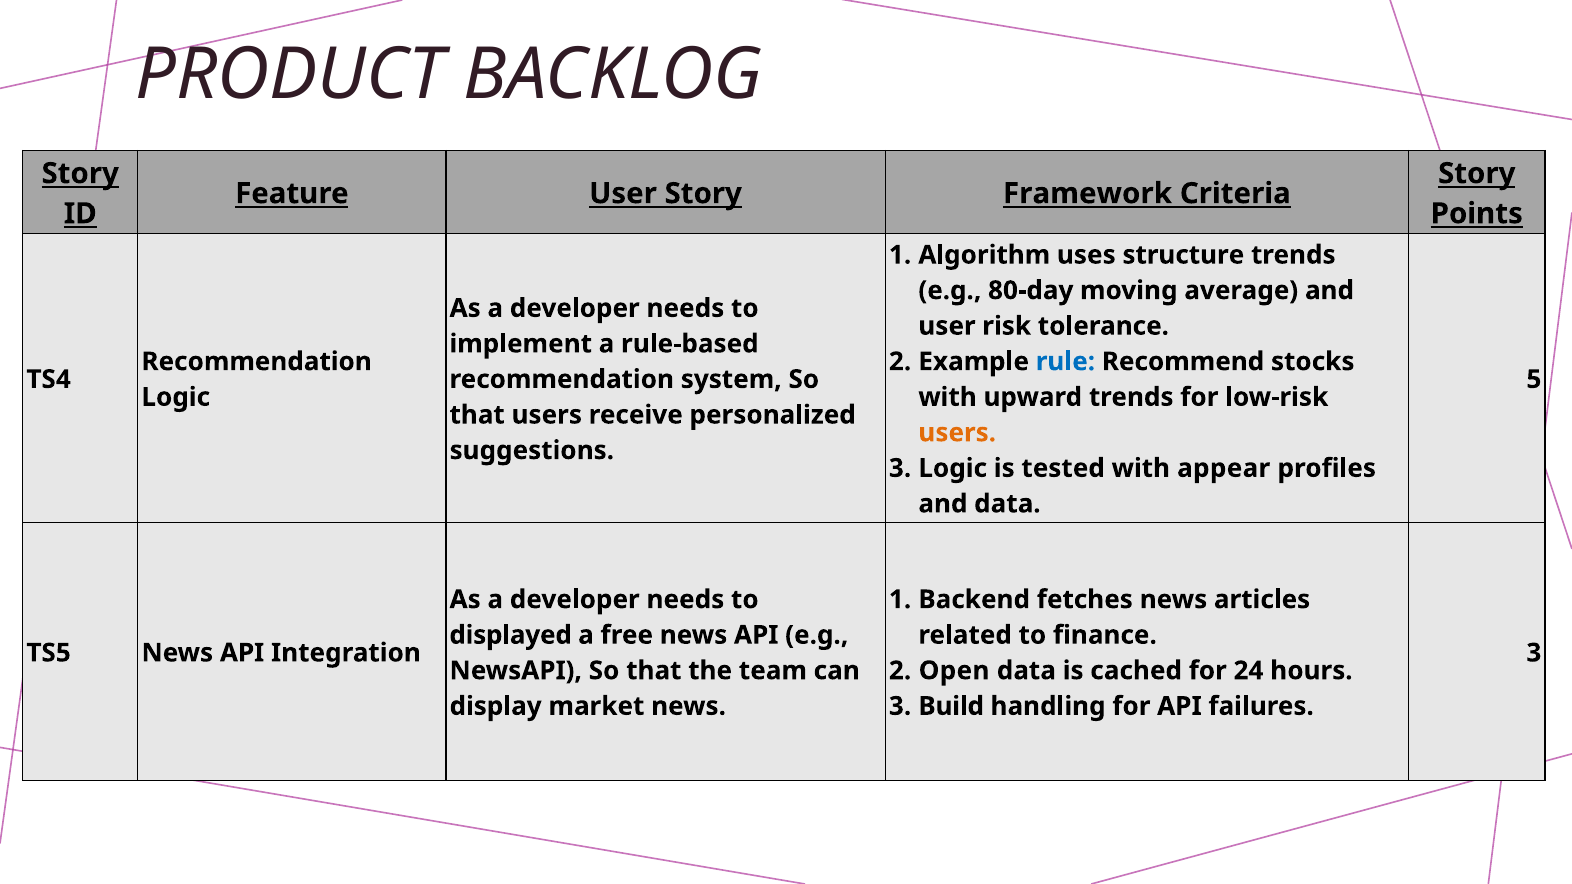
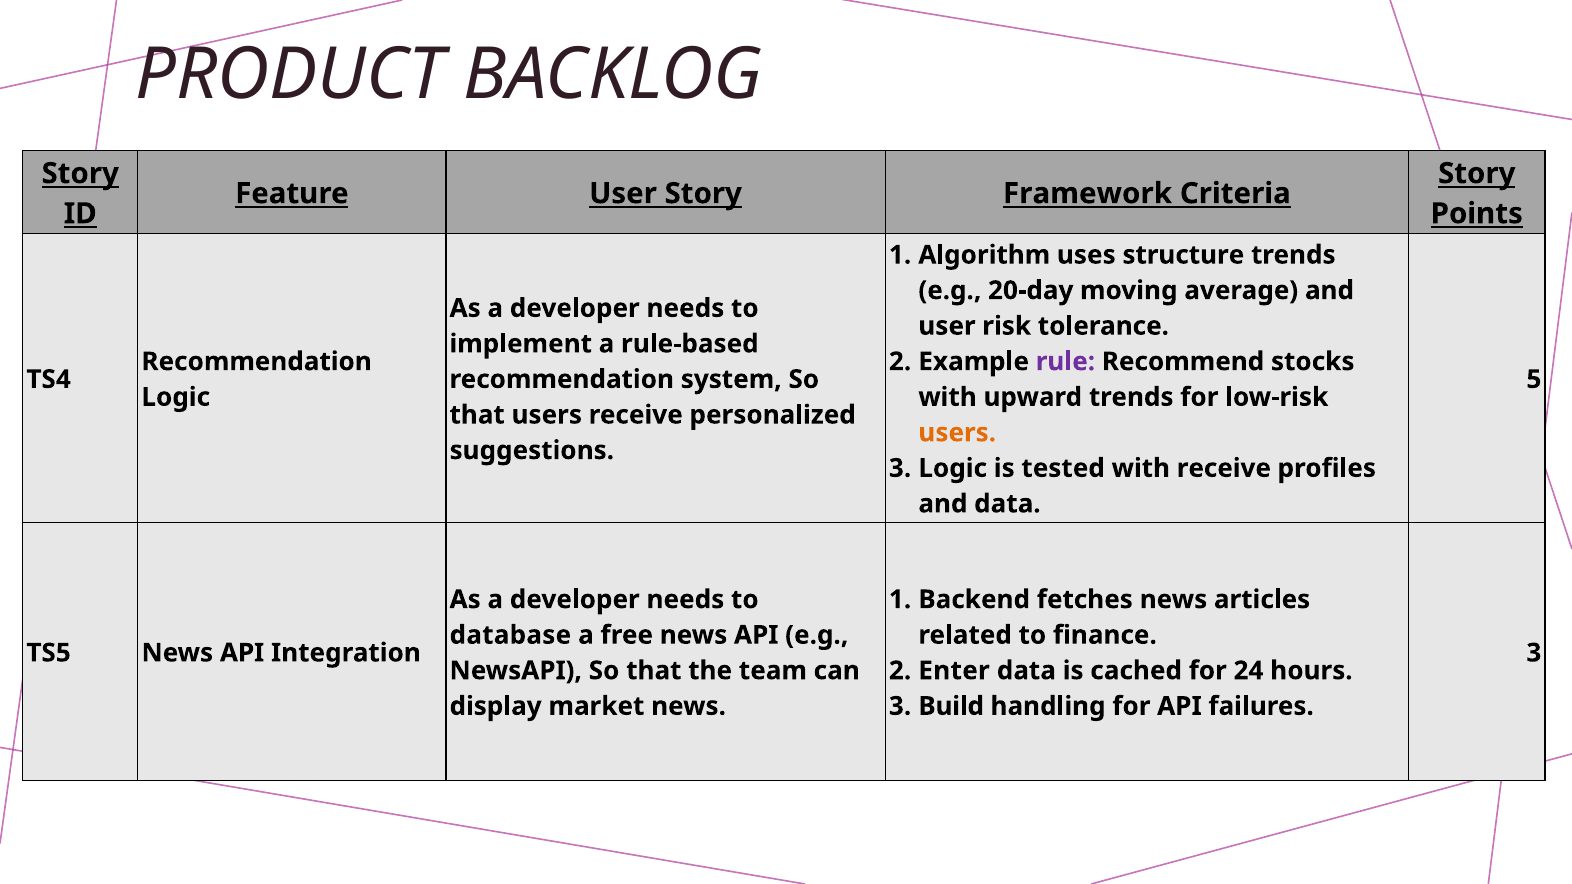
80-day: 80-day -> 20-day (1031, 291)
rule colour: blue -> purple (1065, 362)
with appear: appear -> receive (1224, 468)
displayed: displayed -> database (510, 635)
Open: Open -> Enter (954, 671)
